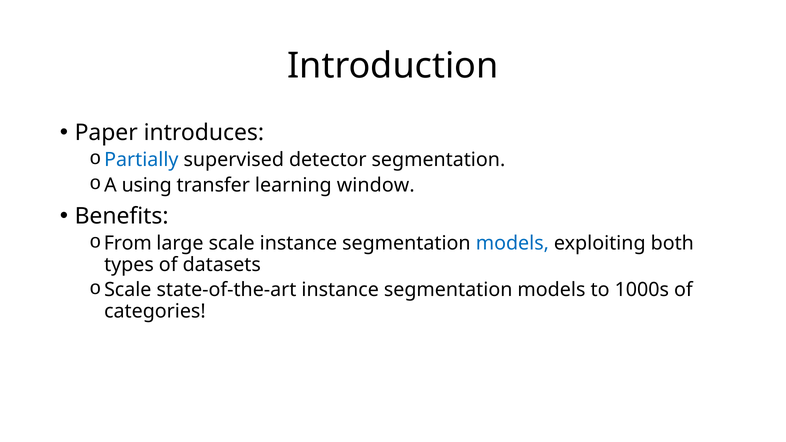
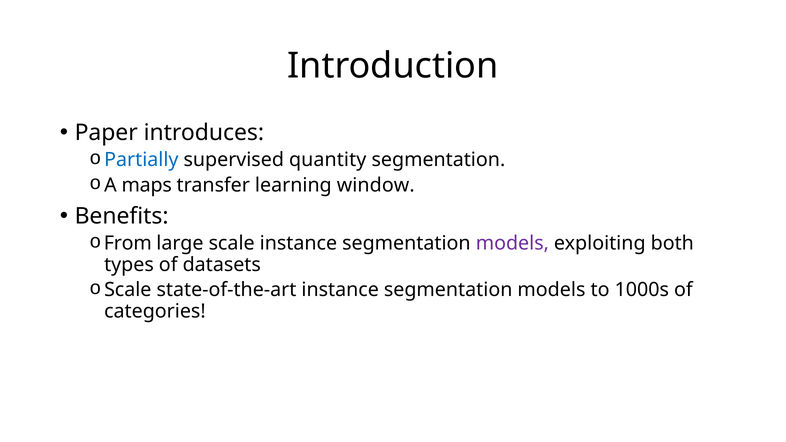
detector: detector -> quantity (328, 160)
using: using -> maps (147, 185)
models colour: blue -> purple (512, 243)
